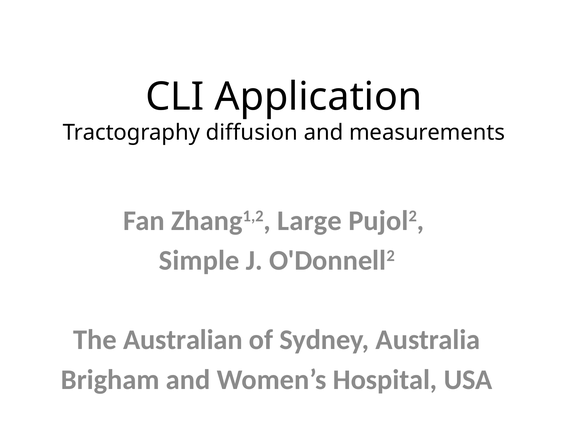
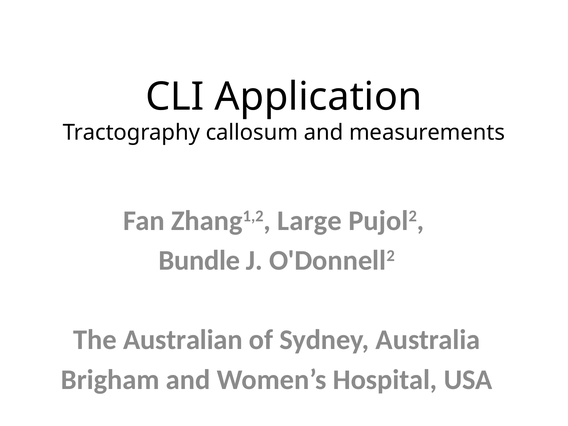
diffusion: diffusion -> callosum (252, 132)
Simple: Simple -> Bundle (199, 260)
